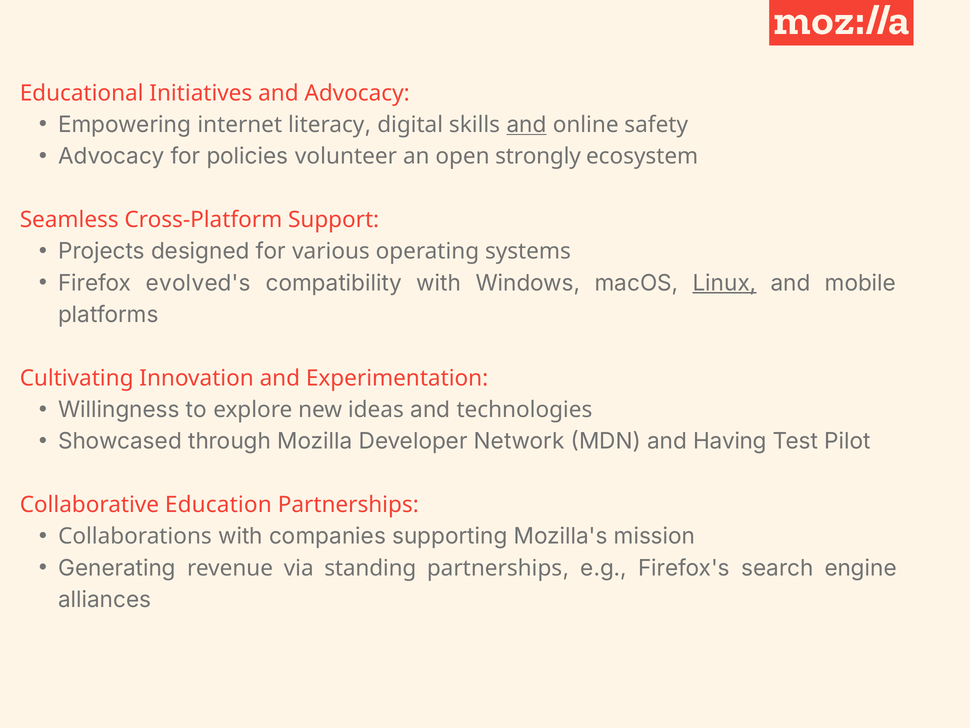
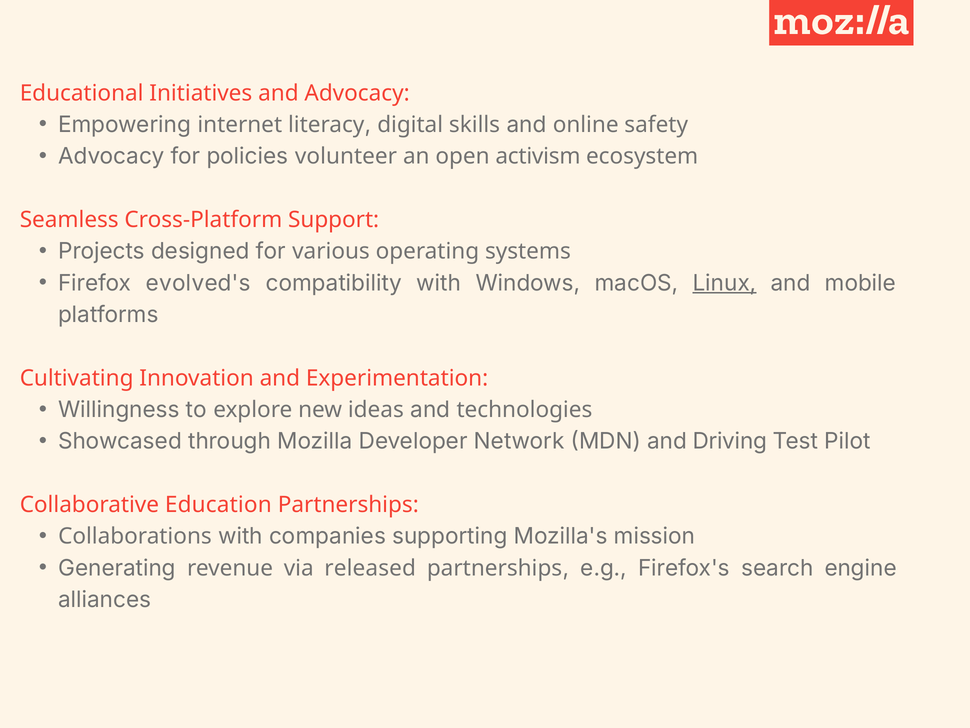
and underline: present -> none (526, 125)
strongly: strongly -> activism (538, 156)
Having: Having -> Driving (730, 441)
standing: standing -> released (370, 568)
